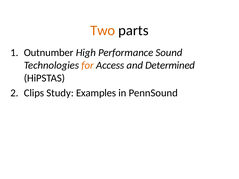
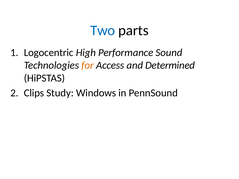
Two colour: orange -> blue (103, 30)
Outnumber: Outnumber -> Logocentric (49, 53)
Examples: Examples -> Windows (96, 93)
